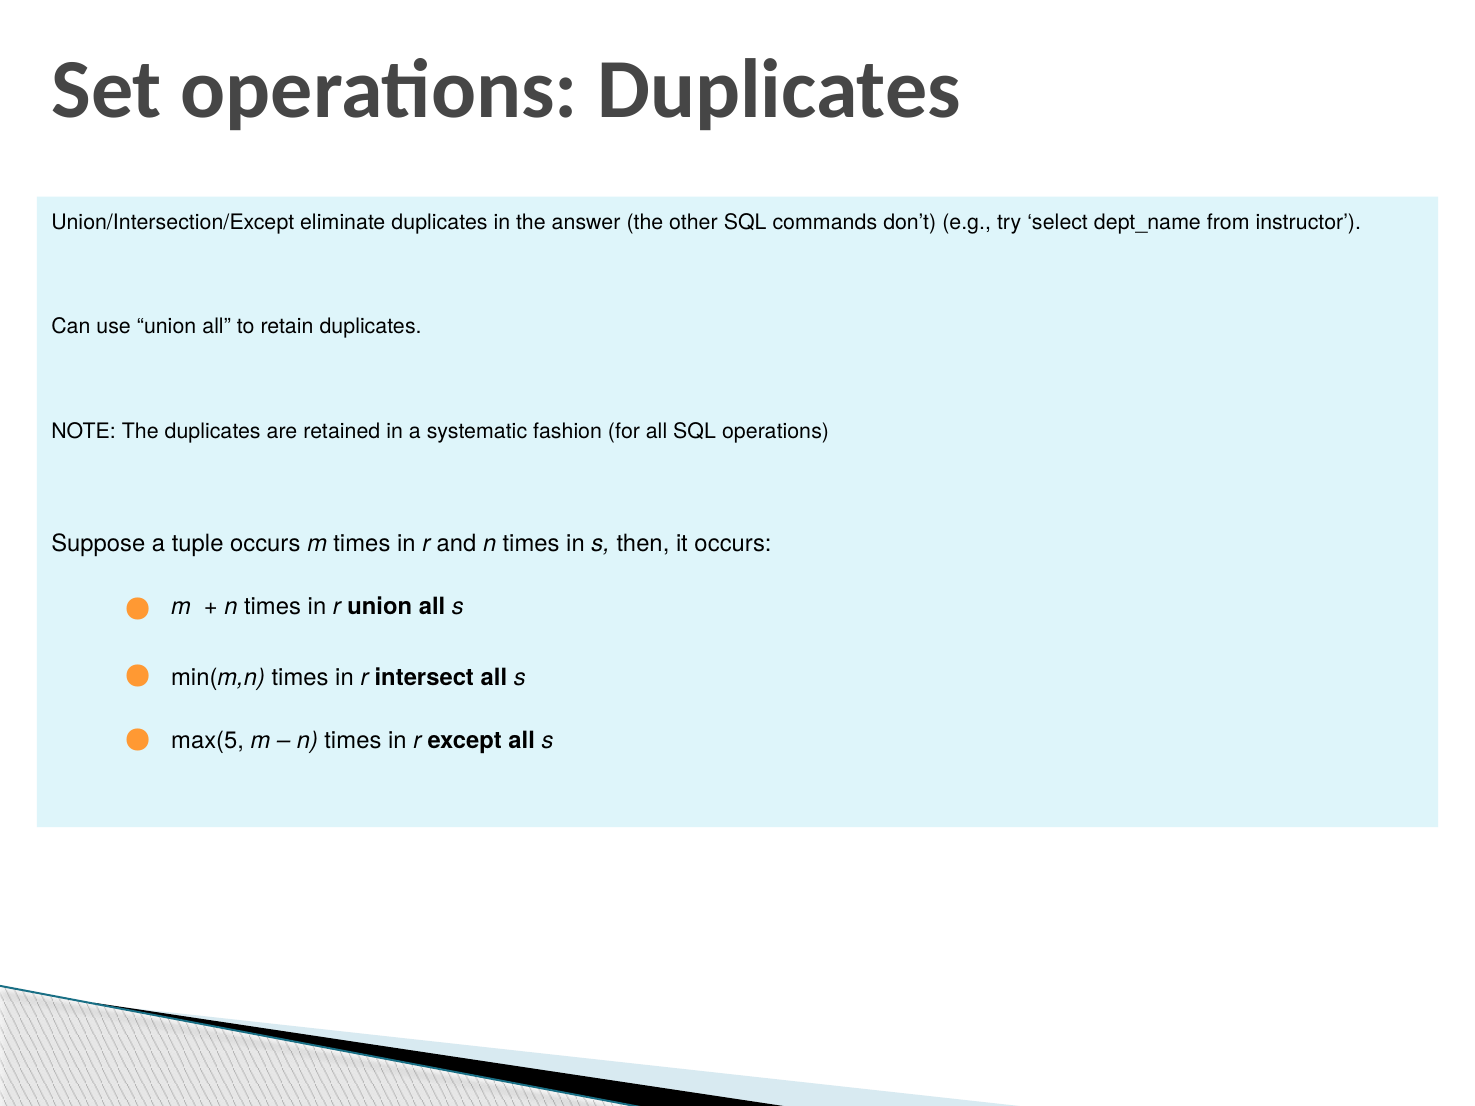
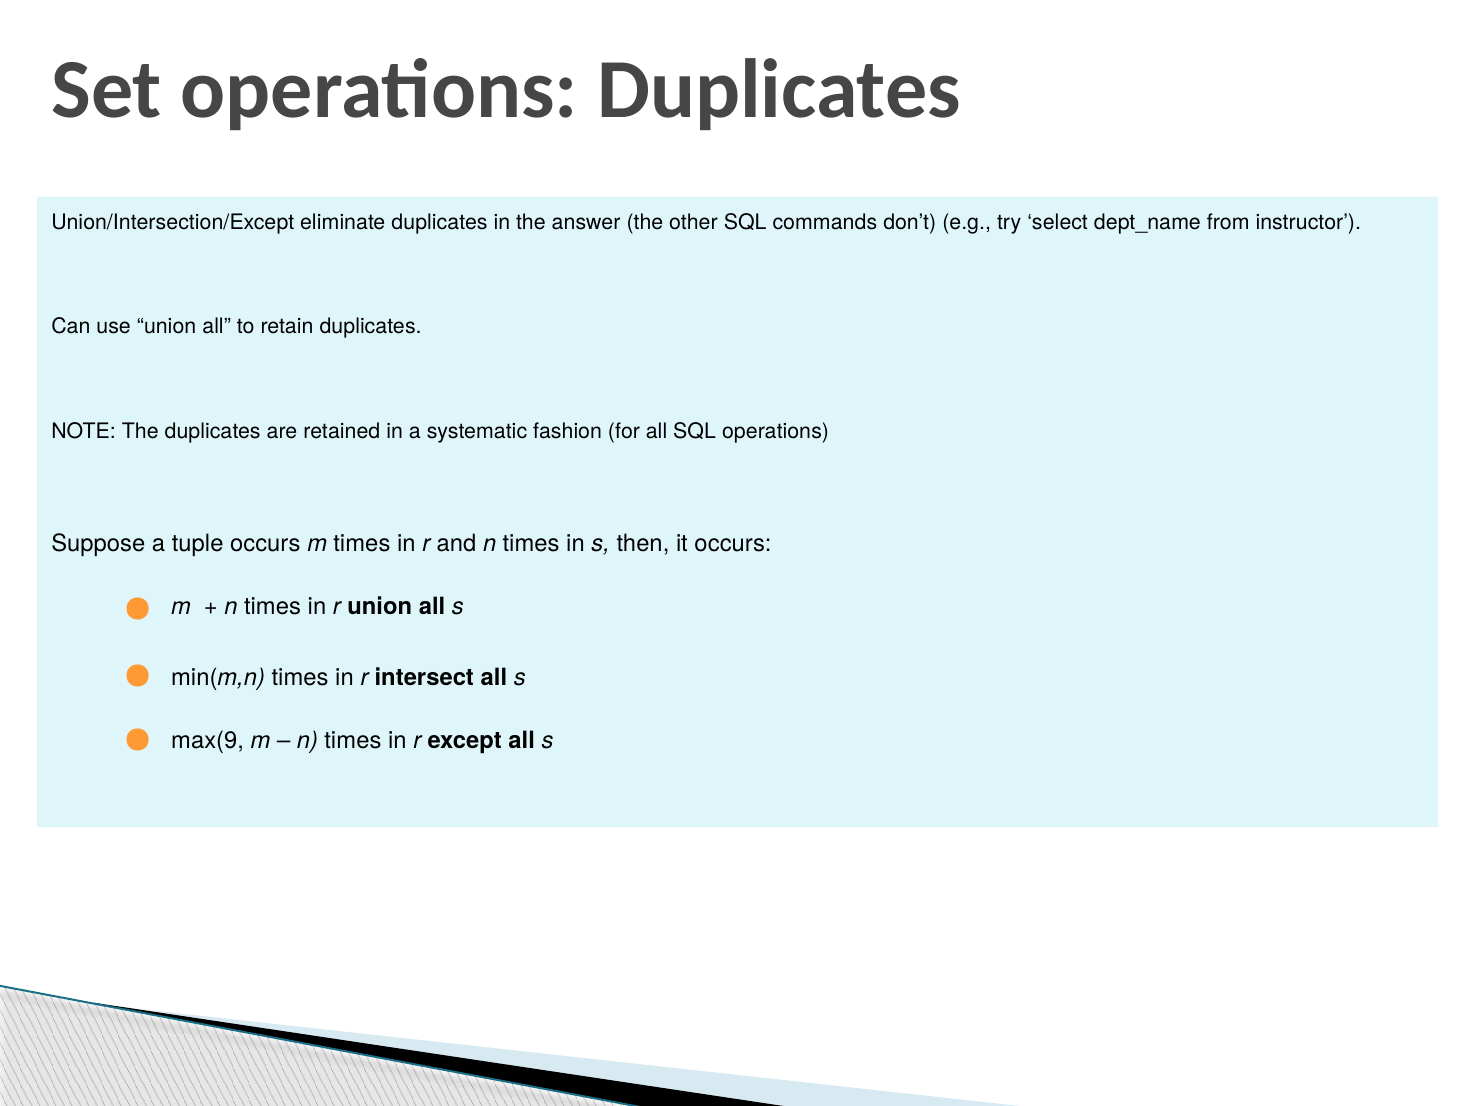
max(5: max(5 -> max(9 (208, 741)
